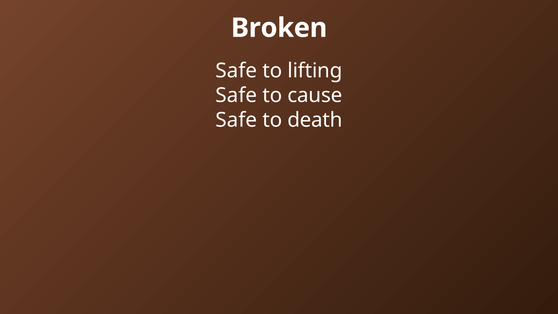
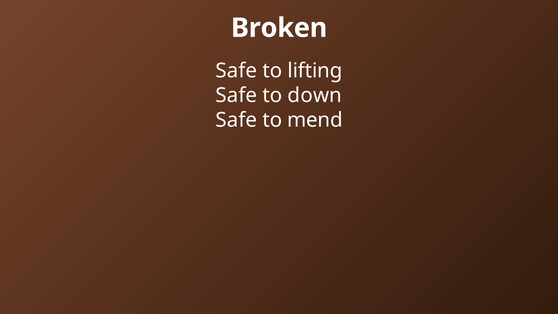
cause: cause -> down (315, 95)
death: death -> mend (315, 120)
